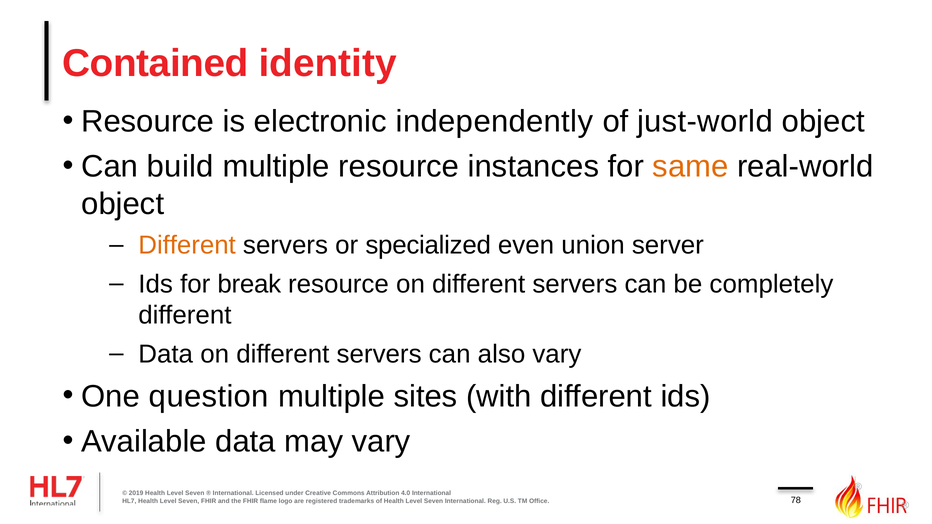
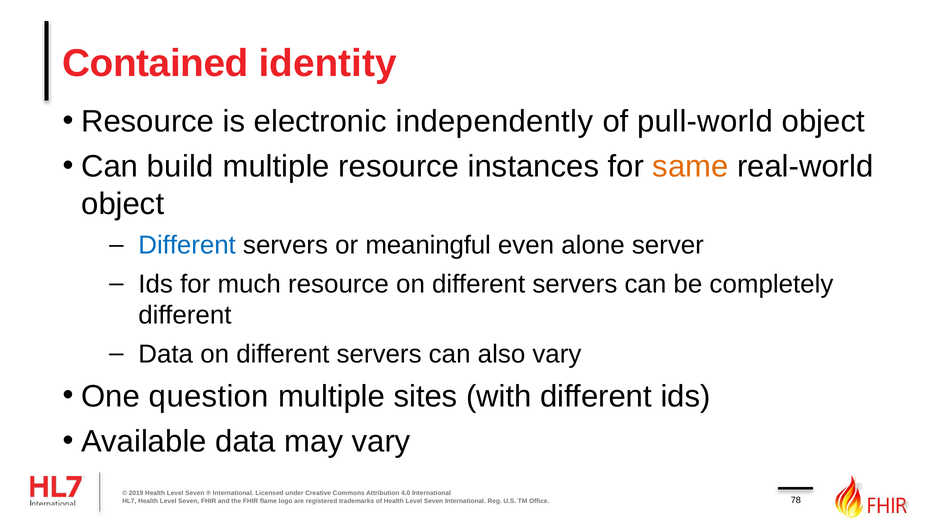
just-world: just-world -> pull-world (705, 122)
Different colour: orange -> blue (187, 246)
specialized: specialized -> meaningful (428, 246)
union: union -> alone (593, 246)
break: break -> much (249, 284)
